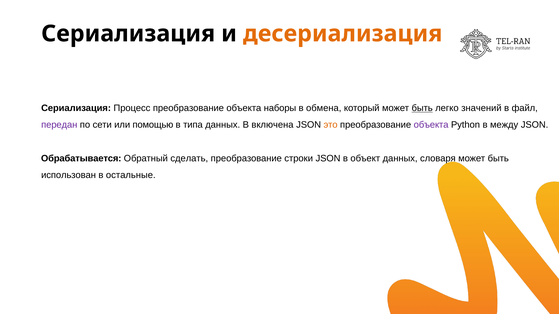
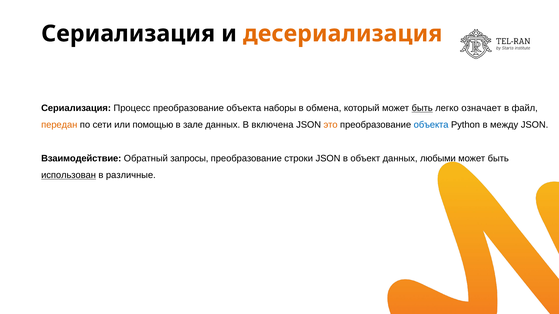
значений: значений -> означает (481, 108)
передан colour: purple -> orange (59, 125)
типа: типа -> зале (193, 125)
объекта colour: purple -> blue (431, 125)
Обрабатывается: Обрабатывается -> Взаимодействие (81, 159)
сделать: сделать -> запросы (189, 159)
словаря: словаря -> любыми (438, 159)
использован underline: none -> present (69, 175)
остальные: остальные -> различные (131, 175)
